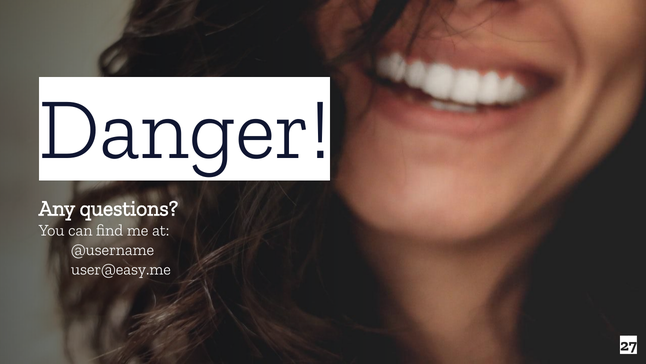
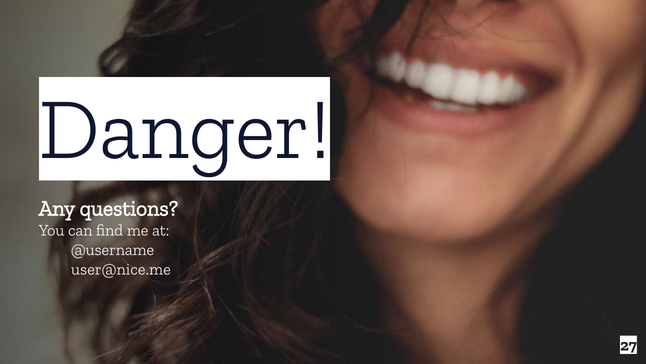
user@easy.me: user@easy.me -> user@nice.me (121, 269)
